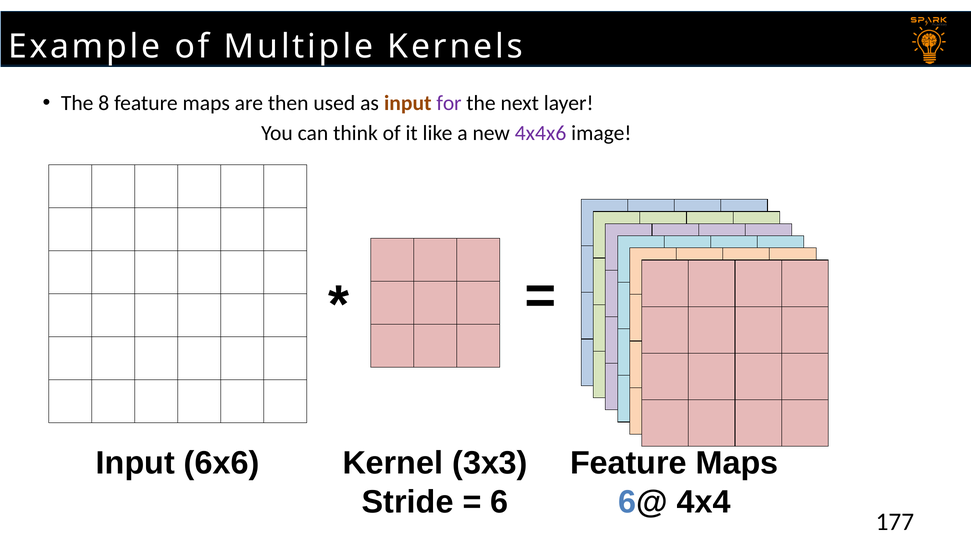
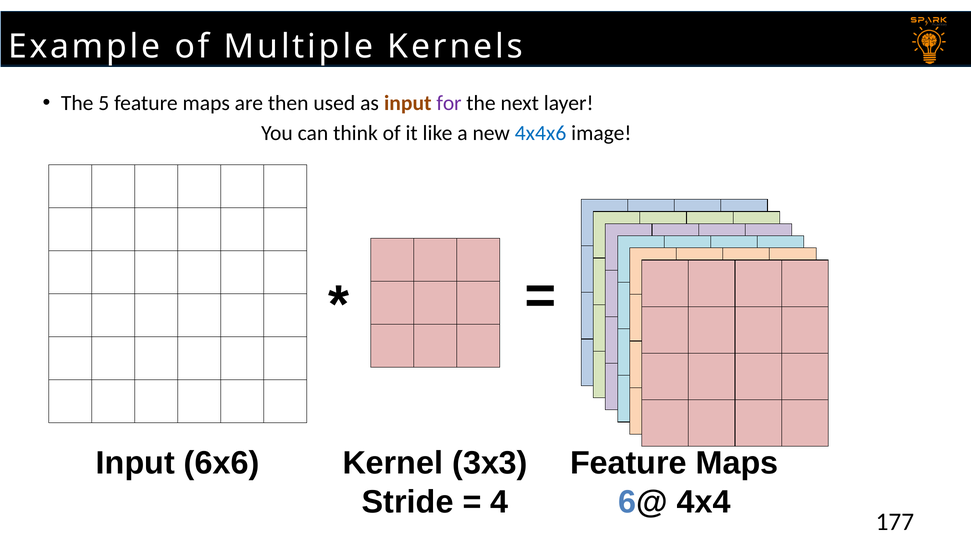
8: 8 -> 5 (104, 103)
4x4x6 colour: purple -> blue (541, 133)
6: 6 -> 4 (499, 502)
